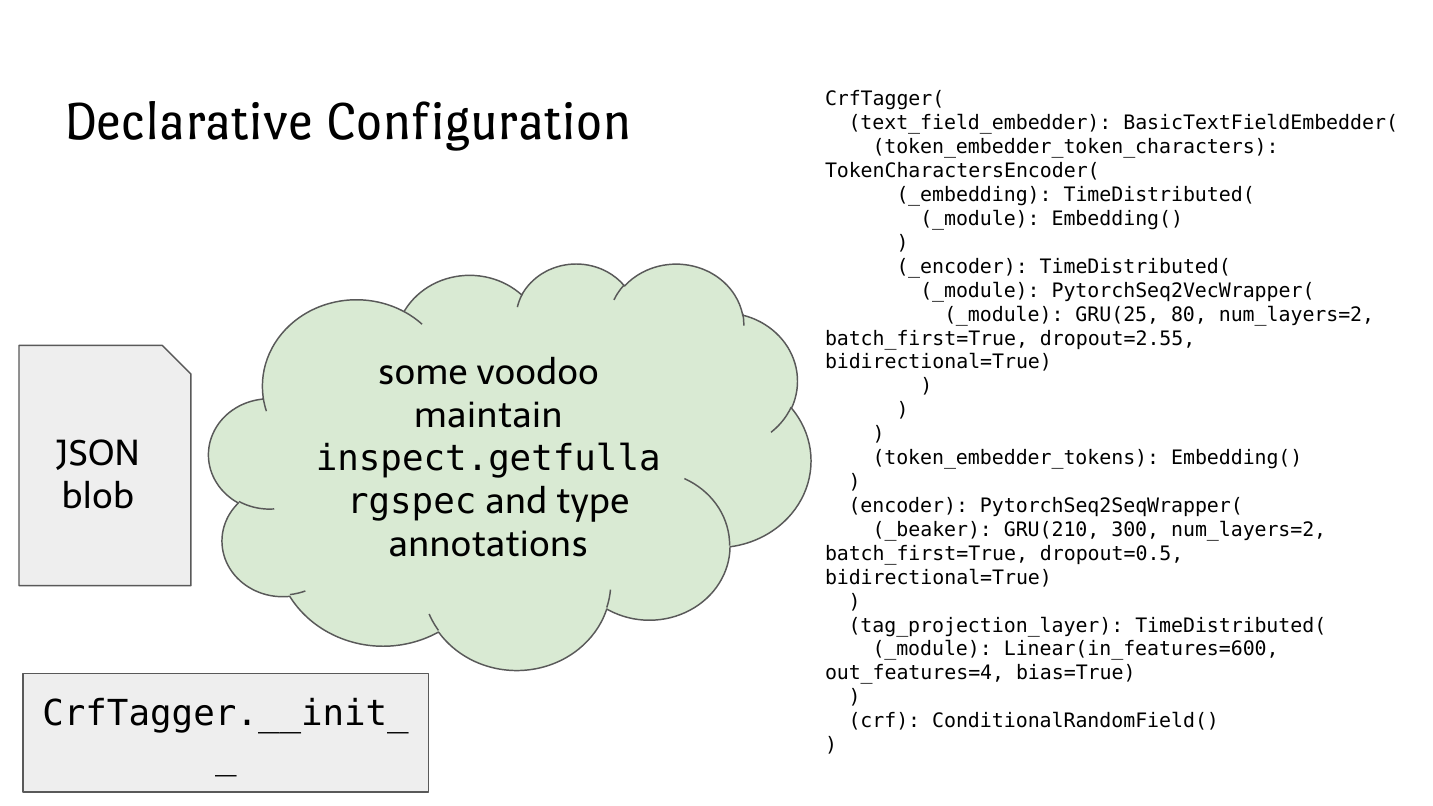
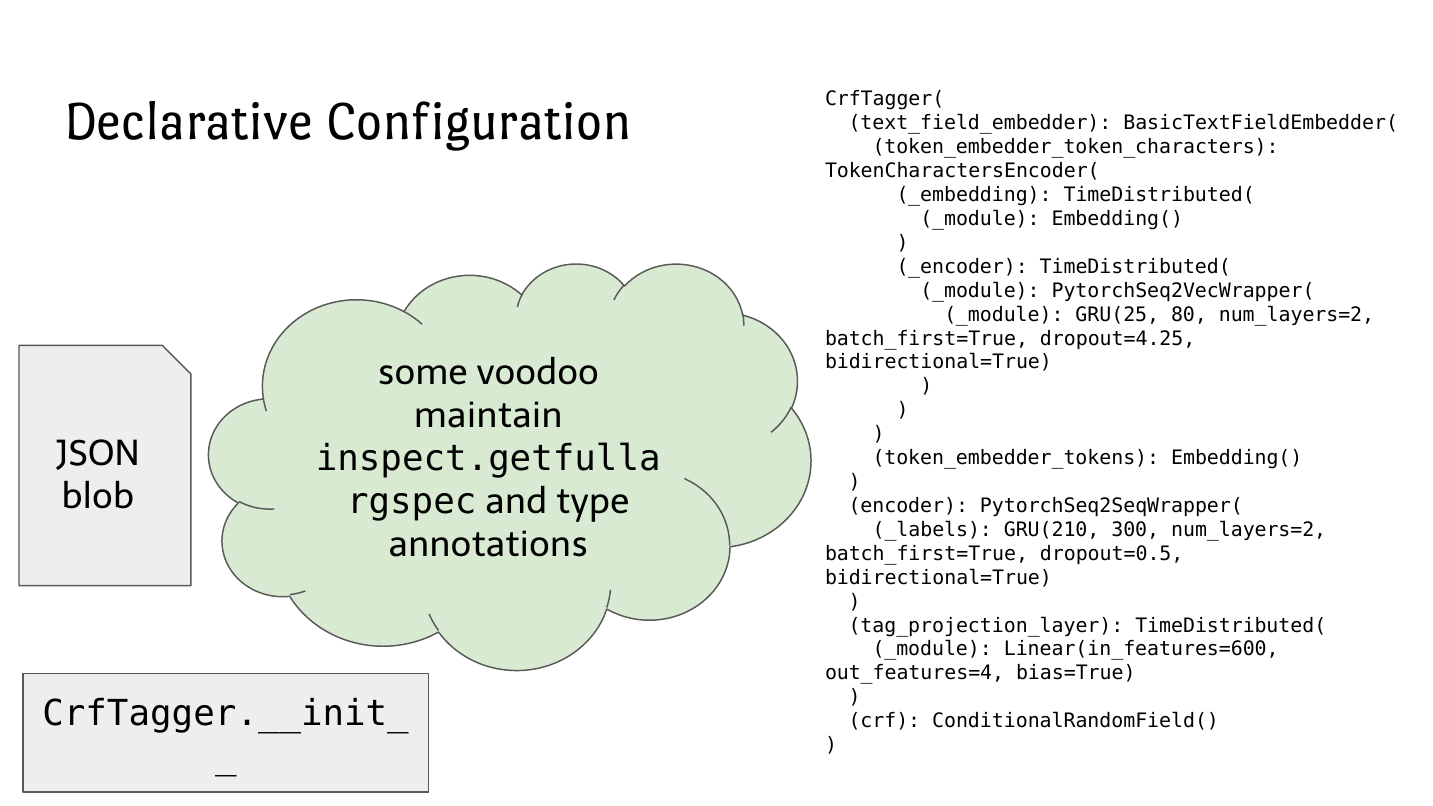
dropout=2.55: dropout=2.55 -> dropout=4.25 (1118, 338)
_beaker: _beaker -> _labels (932, 530)
